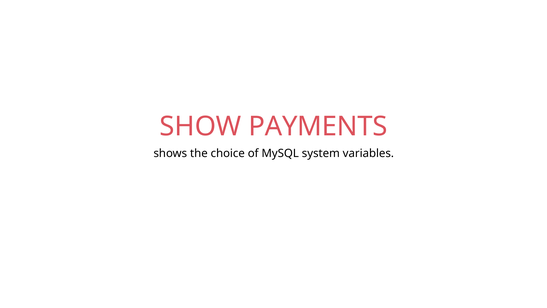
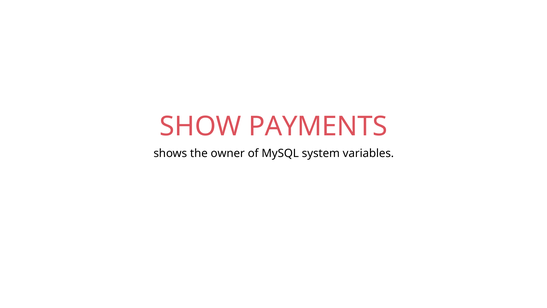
choice: choice -> owner (228, 153)
